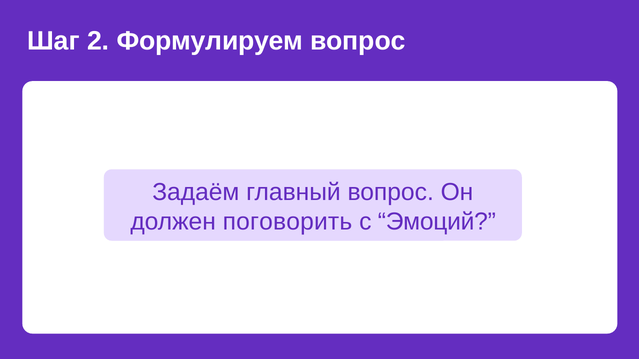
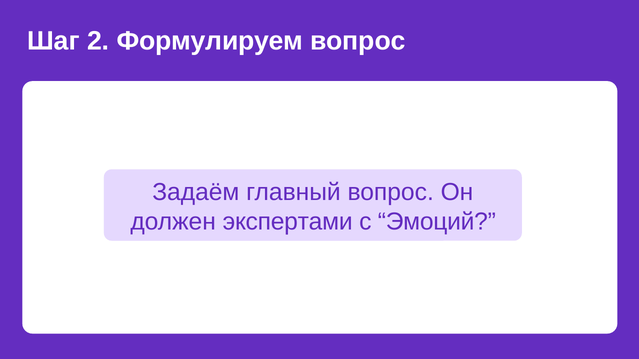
поговорить: поговорить -> экспертами (288, 222)
